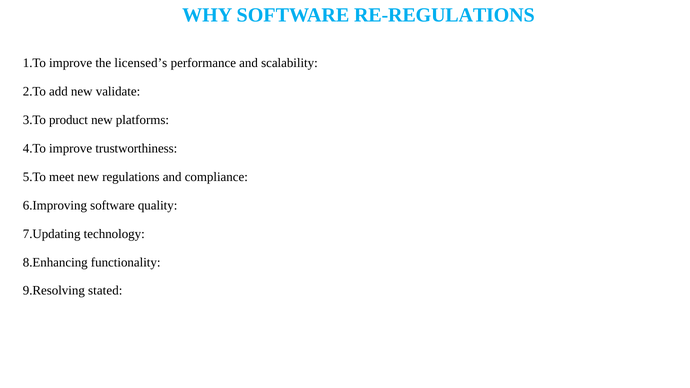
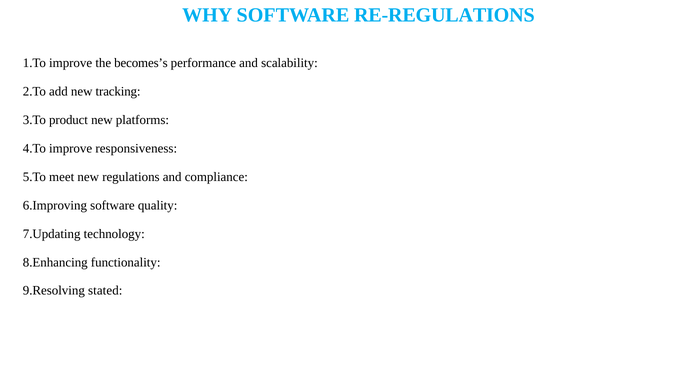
licensed’s: licensed’s -> becomes’s (141, 63)
validate: validate -> tracking (118, 92)
trustworthiness: trustworthiness -> responsiveness (136, 148)
